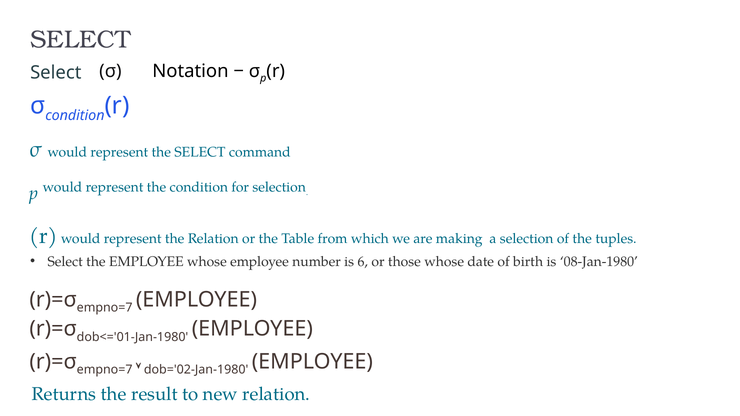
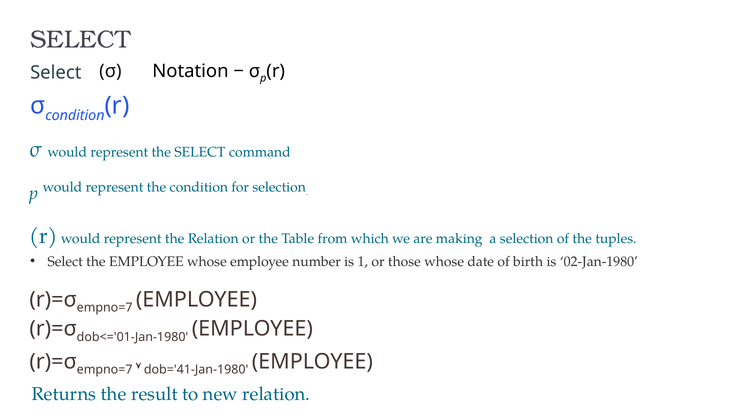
6: 6 -> 1 (363, 262)
08-Jan-1980: 08-Jan-1980 -> 02-Jan-1980 (599, 262)
dob='02-Jan-1980: dob='02-Jan-1980 -> dob='41-Jan-1980 (196, 370)
